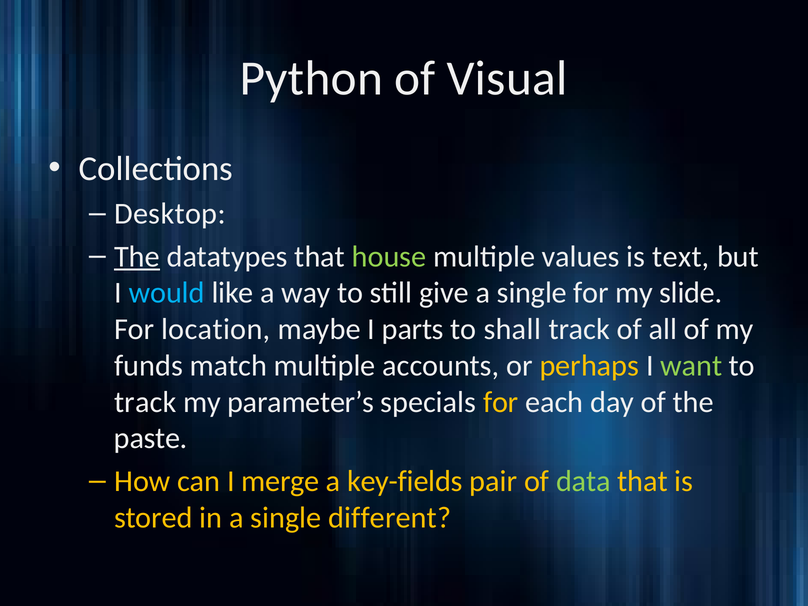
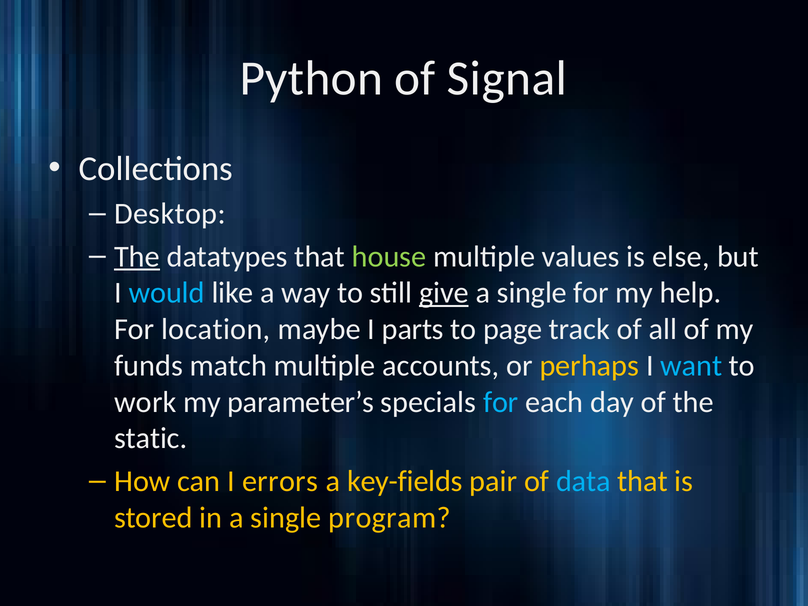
Visual: Visual -> Signal (507, 78)
text: text -> else (681, 257)
give underline: none -> present (444, 293)
slide: slide -> help (691, 293)
shall: shall -> page (513, 329)
want colour: light green -> light blue (691, 366)
track: track -> work (145, 402)
for colour: yellow -> light blue (501, 402)
paste: paste -> static (151, 438)
merge: merge -> errors (280, 481)
data colour: light green -> light blue (583, 481)
different: different -> program (390, 518)
